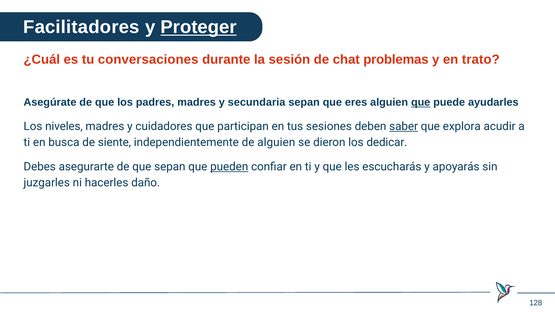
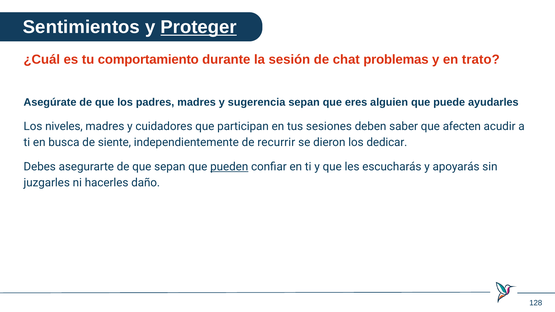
Facilitadores: Facilitadores -> Sentimientos (81, 27)
conversaciones: conversaciones -> comportamiento (148, 59)
secundaria: secundaria -> sugerencia (257, 102)
que underline: present -> none (421, 102)
saber underline: present -> none (404, 126)
explora: explora -> afecten (462, 126)
de alguien: alguien -> recurrir (276, 142)
